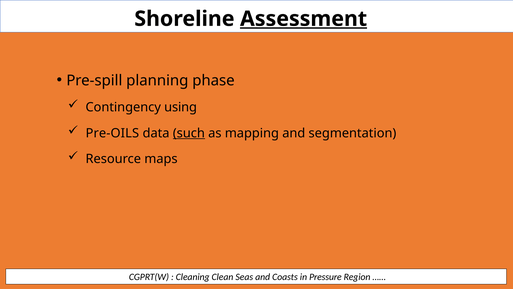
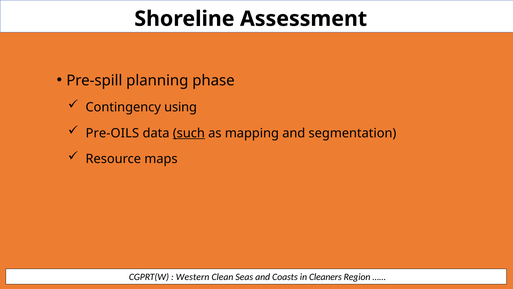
Assessment underline: present -> none (304, 19)
Cleaning: Cleaning -> Western (193, 277)
Pressure: Pressure -> Cleaners (325, 277)
